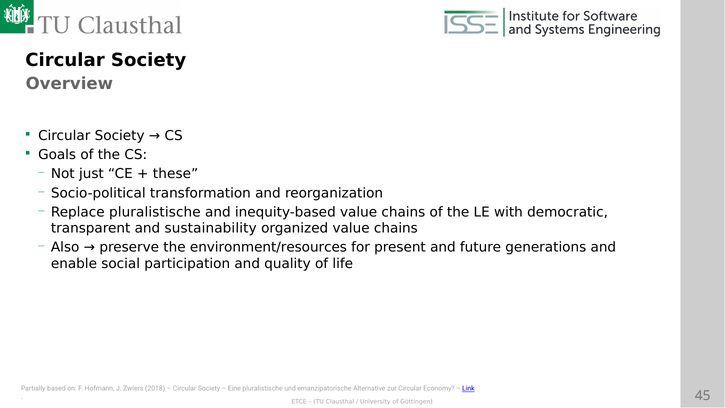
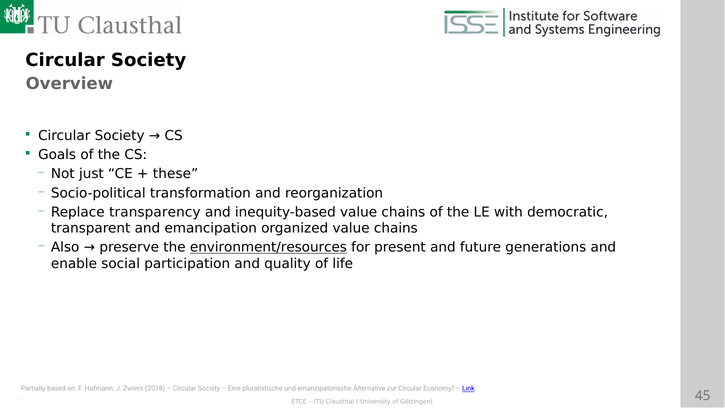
Replace pluralistische: pluralistische -> transparency (155, 212)
transparent and sustainability: sustainability -> emancipation (211, 228)
environment/resources underline: none -> present (268, 247)
